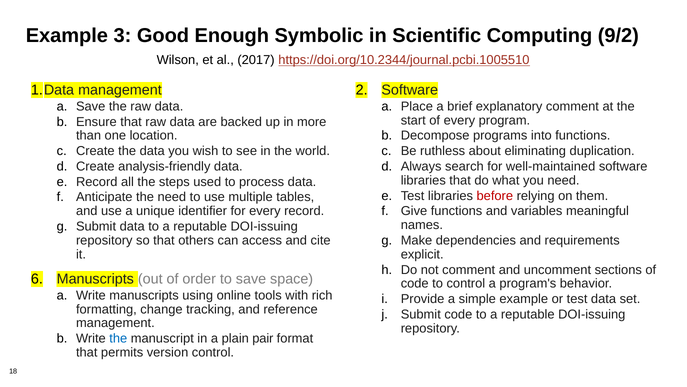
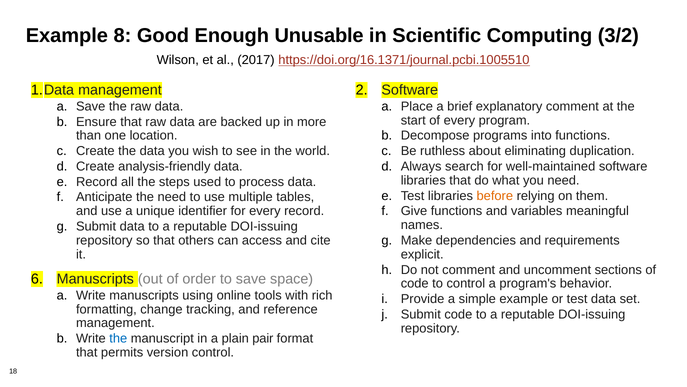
3: 3 -> 8 (122, 36)
Symbolic: Symbolic -> Unusable (319, 36)
9/2: 9/2 -> 3/2 (618, 36)
https://doi.org/10.2344/journal.pcbi.1005510: https://doi.org/10.2344/journal.pcbi.1005510 -> https://doi.org/16.1371/journal.pcbi.1005510 (404, 60)
before colour: red -> orange (495, 196)
